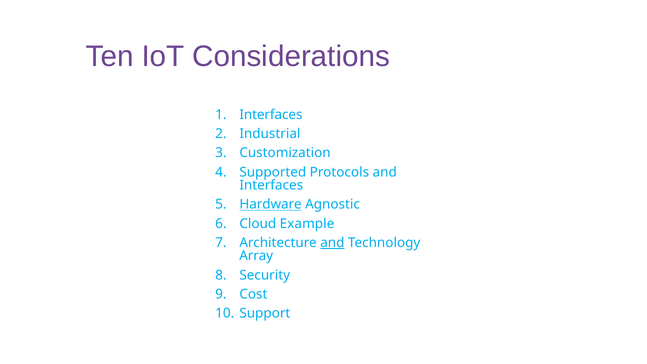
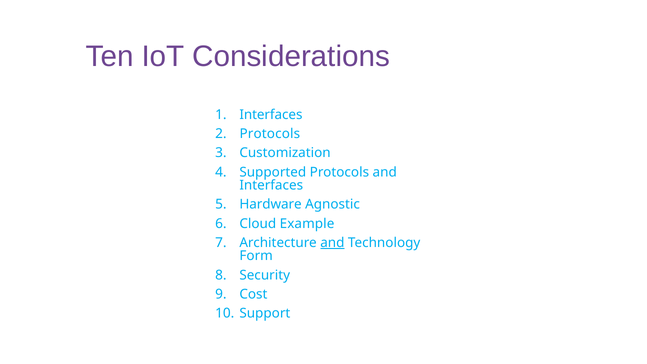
Industrial: Industrial -> Protocols (270, 134)
Hardware underline: present -> none (271, 204)
Array: Array -> Form (256, 256)
